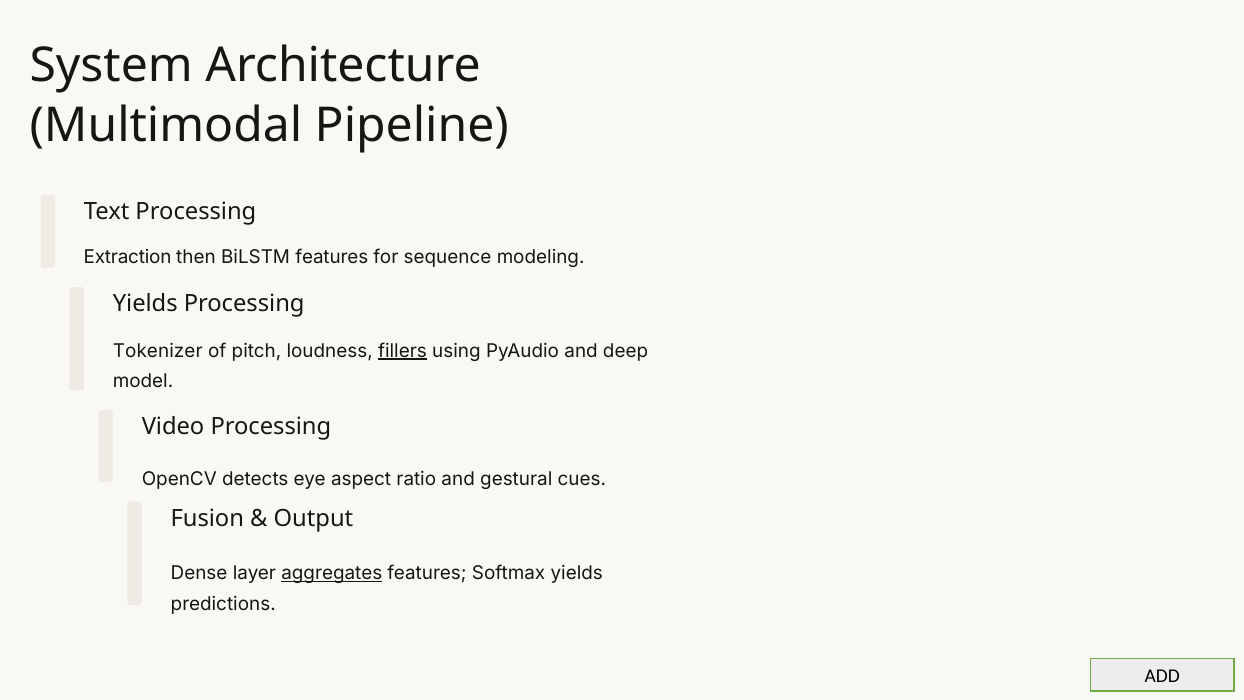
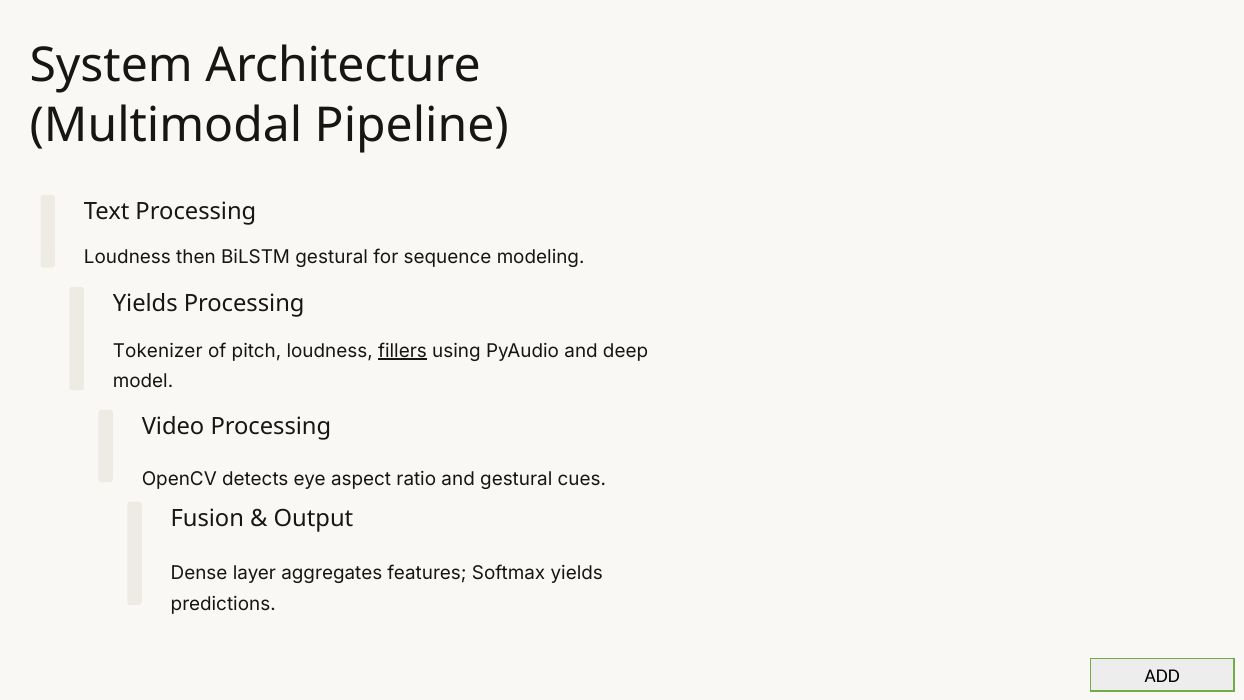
Extraction: Extraction -> Loudness (127, 257)
BiLSTM features: features -> gestural (332, 257)
aggregates underline: present -> none (332, 573)
